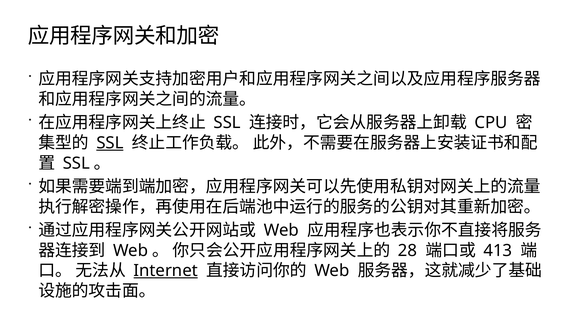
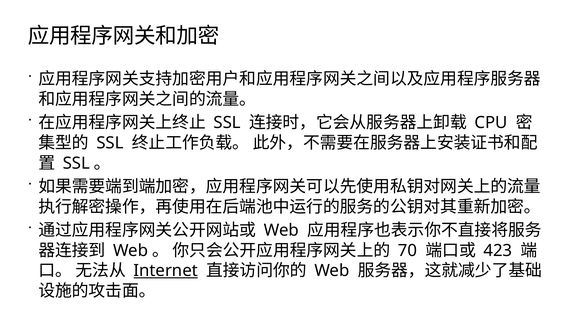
SSL underline: present -> none (110, 143)
28: 28 -> 70 (408, 250)
413: 413 -> 423 (498, 250)
